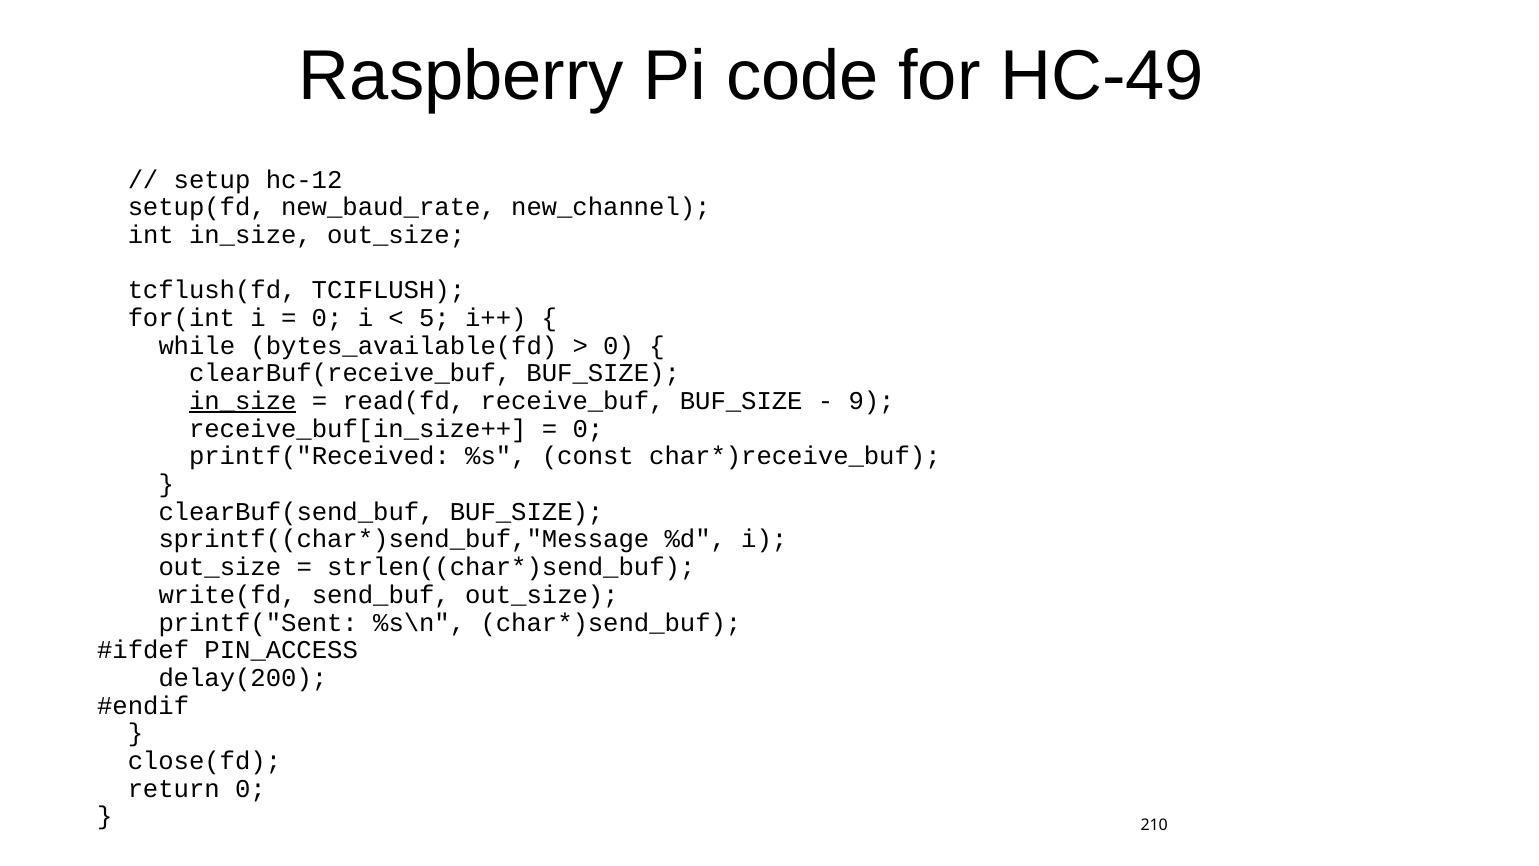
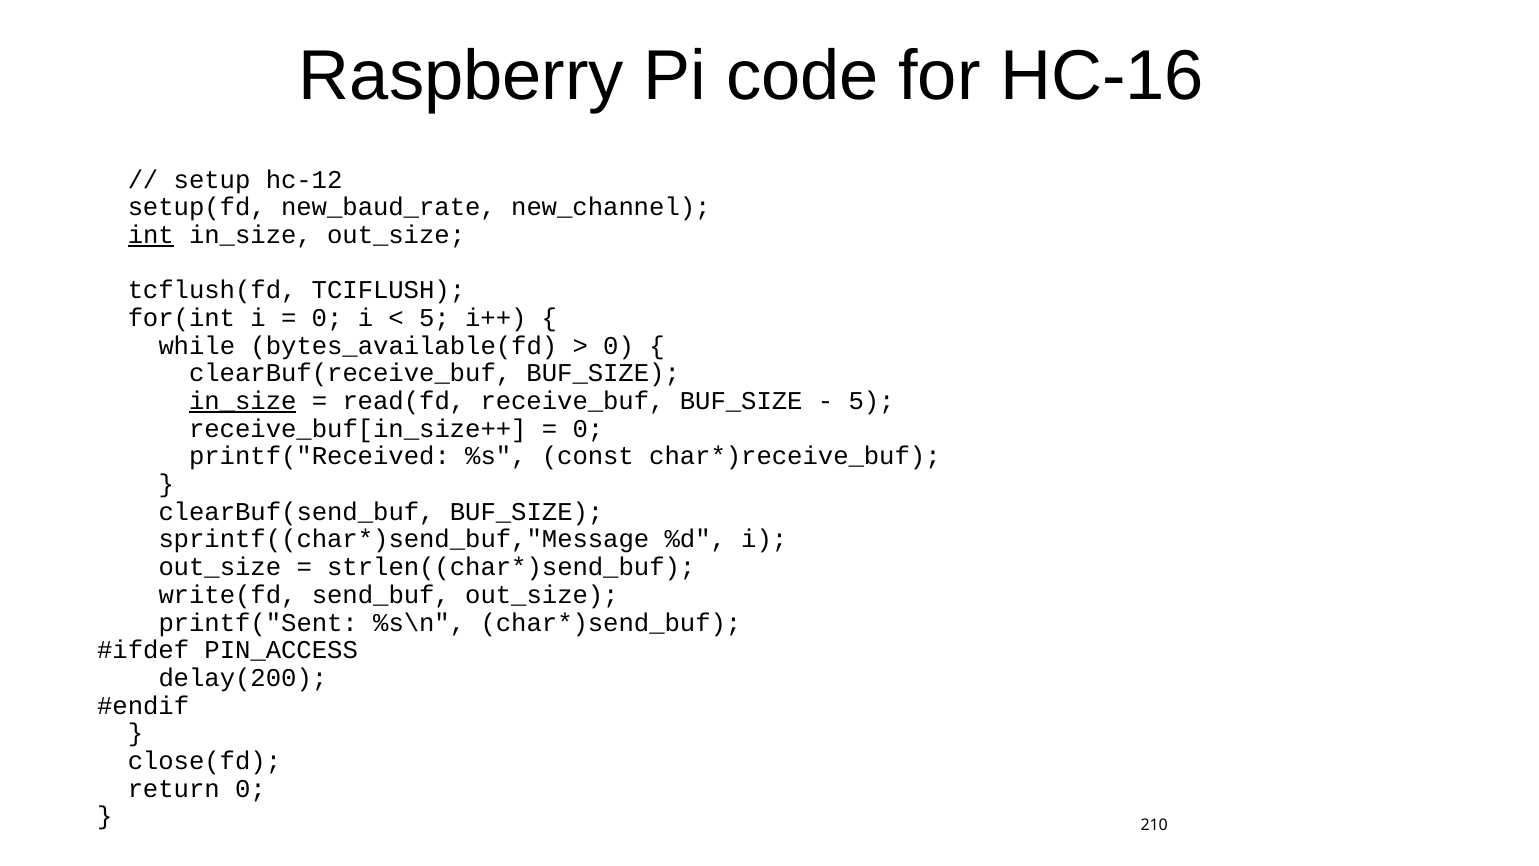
HC-49: HC-49 -> HC-16 (1102, 77)
int underline: none -> present (151, 235)
9: 9 -> 5 (872, 401)
